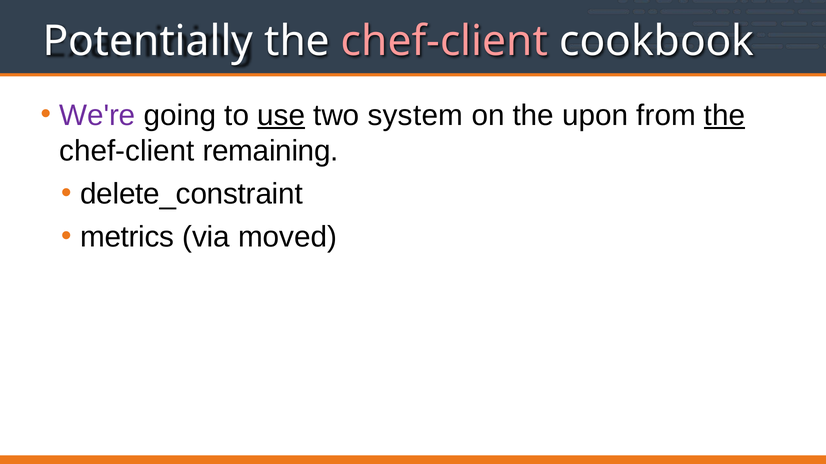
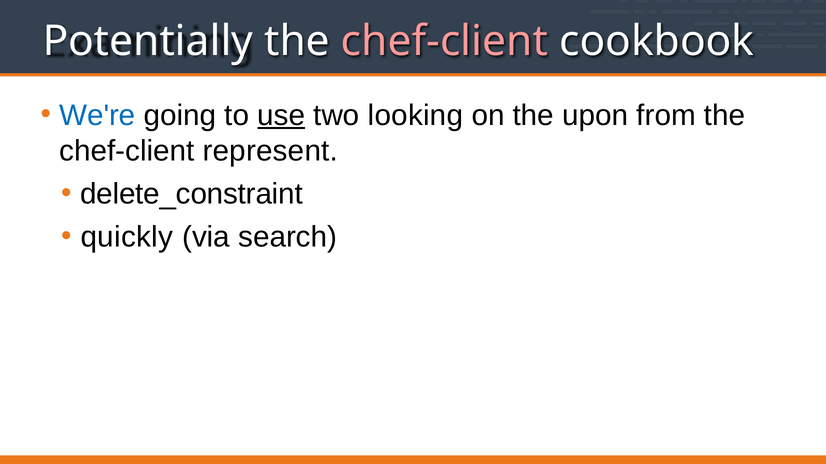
We're colour: purple -> blue (97, 115)
system: system -> looking (415, 115)
the underline: present -> none (725, 115)
remaining: remaining -> represent (270, 151)
metrics: metrics -> quickly (127, 237)
moved: moved -> search (288, 237)
